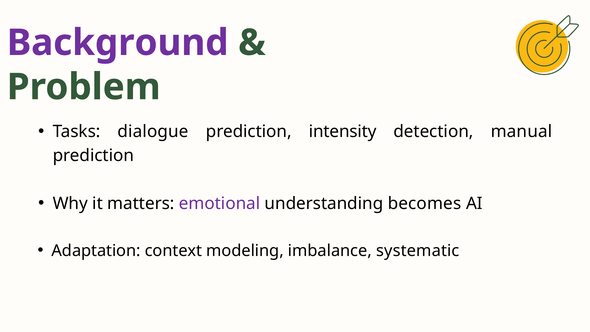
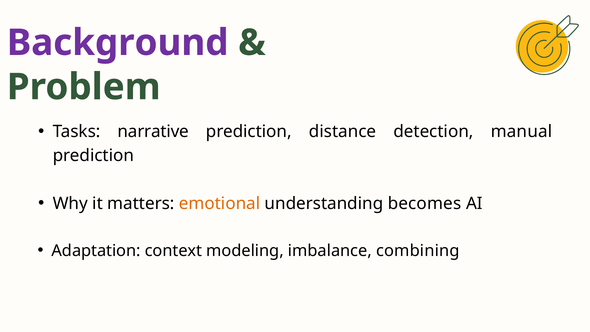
dialogue: dialogue -> narrative (153, 132)
intensity: intensity -> distance (343, 132)
emotional colour: purple -> orange (220, 203)
systematic: systematic -> combining (418, 251)
